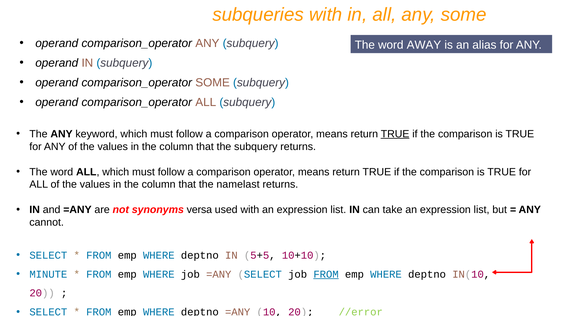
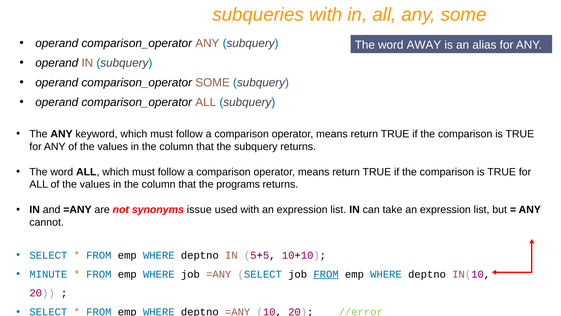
TRUE underline: present -> none (395, 134)
namelast: namelast -> programs (238, 184)
versa: versa -> issue (199, 209)
